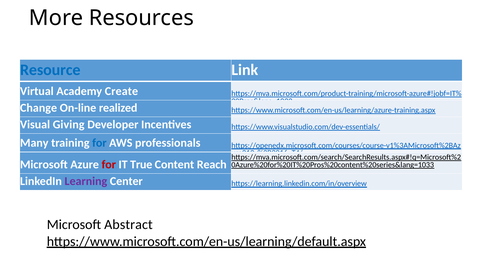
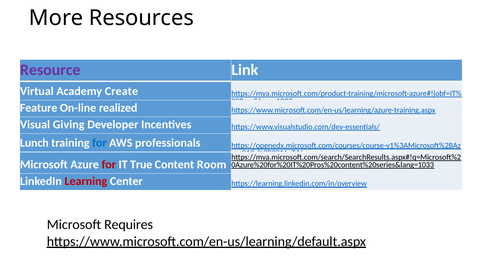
Resource colour: blue -> purple (50, 70)
Change: Change -> Feature (39, 108)
Many: Many -> Lunch (34, 143)
Reach: Reach -> Room (212, 165)
Learning colour: purple -> red (86, 181)
Abstract: Abstract -> Requires (129, 225)
